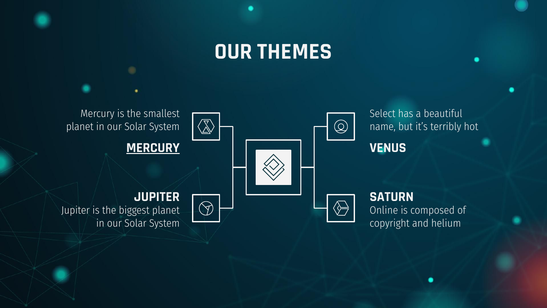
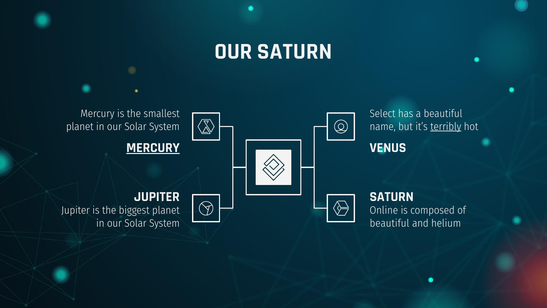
OUR THEMES: THEMES -> SATURN (295, 51)
terribly underline: none -> present (446, 126)
copyright: copyright -> beautiful (390, 223)
